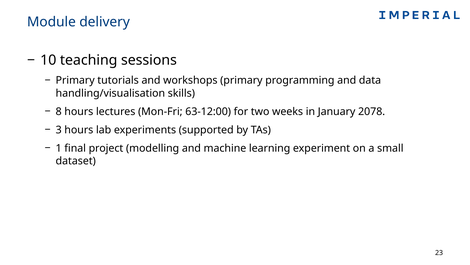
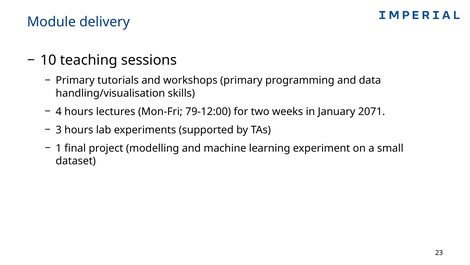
8: 8 -> 4 (59, 111)
63-12:00: 63-12:00 -> 79-12:00 (208, 111)
2078: 2078 -> 2071 (372, 111)
